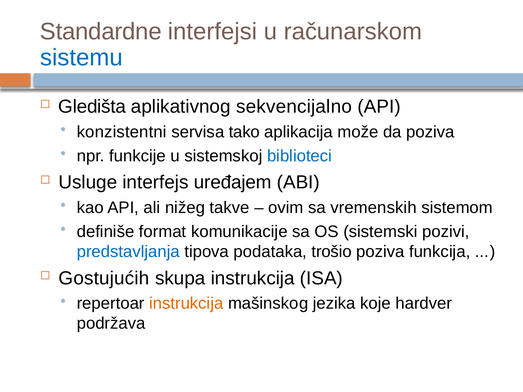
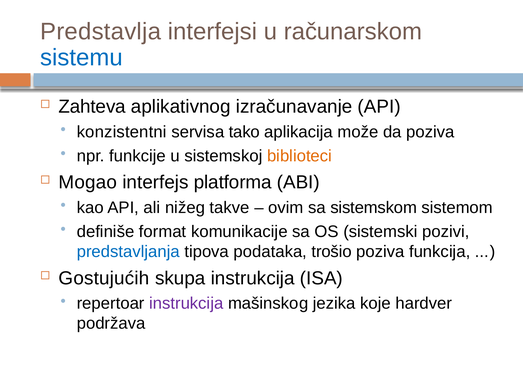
Standardne: Standardne -> Predstavlja (101, 32)
Gledišta: Gledišta -> Zahteva (92, 107)
sekvencijalno: sekvencijalno -> izračunavanje (294, 107)
biblioteci colour: blue -> orange (299, 156)
Usluge: Usluge -> Mogao (88, 183)
uređajem: uređajem -> platforma (233, 183)
vremenskih: vremenskih -> sistemskom (374, 208)
instrukcija colour: orange -> purple (186, 304)
